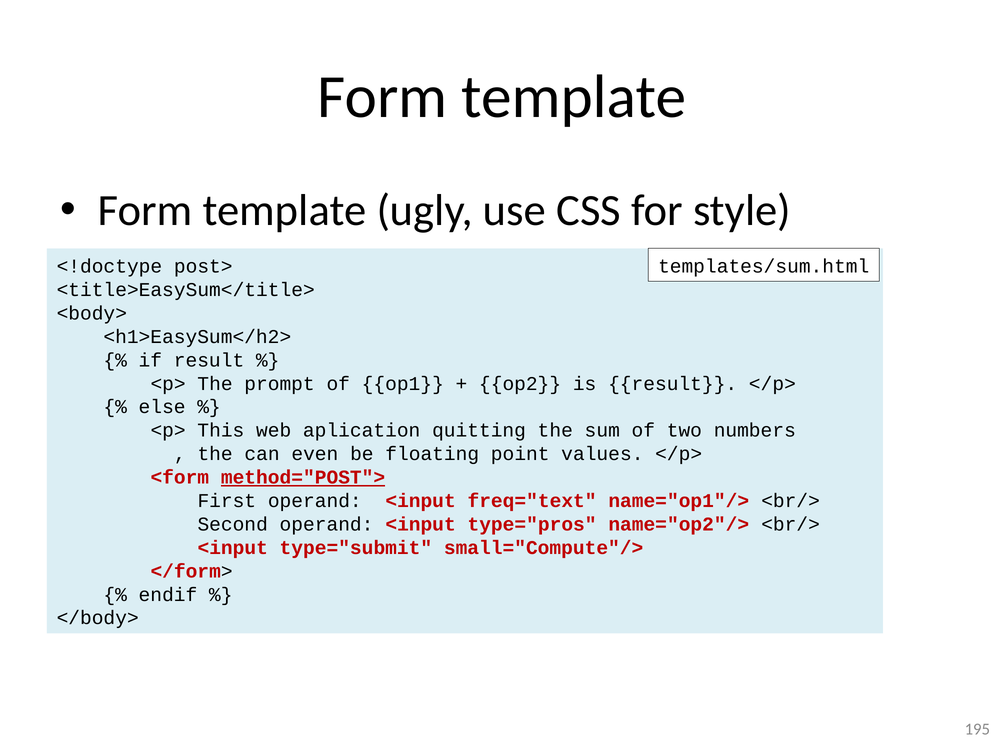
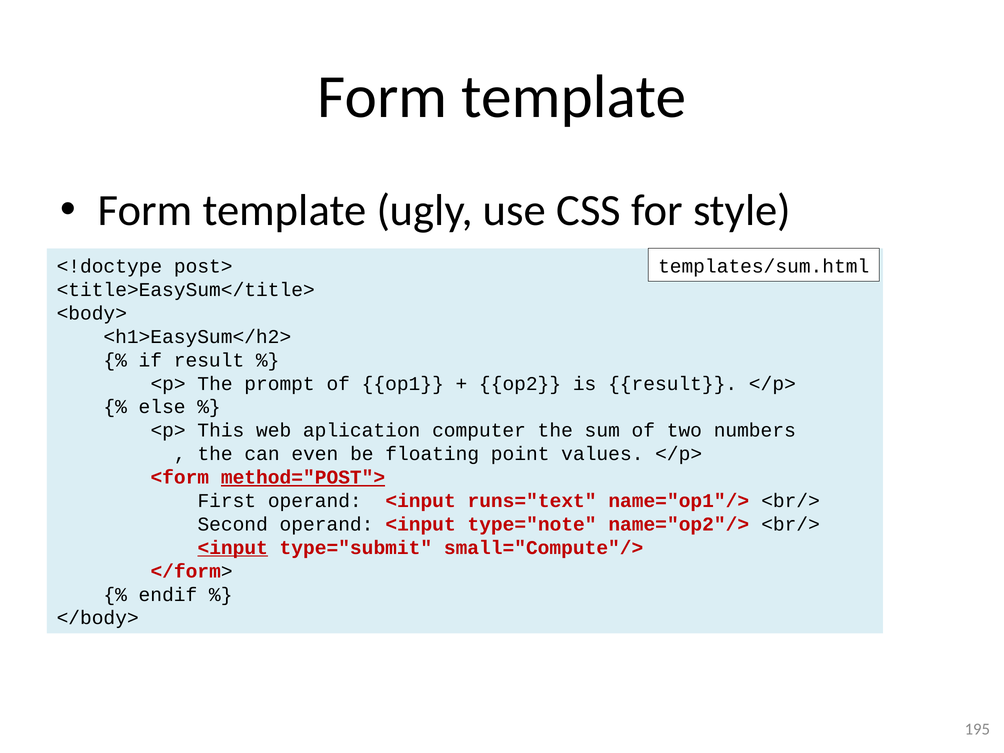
quitting: quitting -> computer (479, 430)
freq="text: freq="text -> runs="text (532, 501)
type="pros: type="pros -> type="note (532, 524)
<input underline: none -> present (233, 548)
